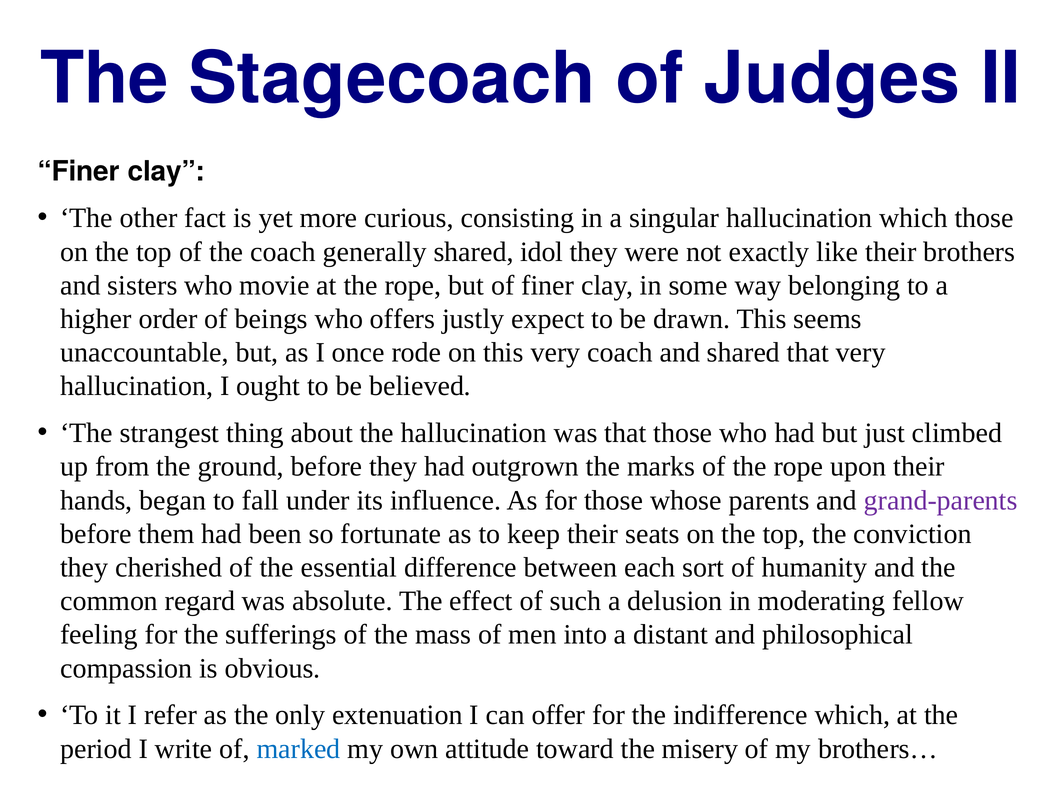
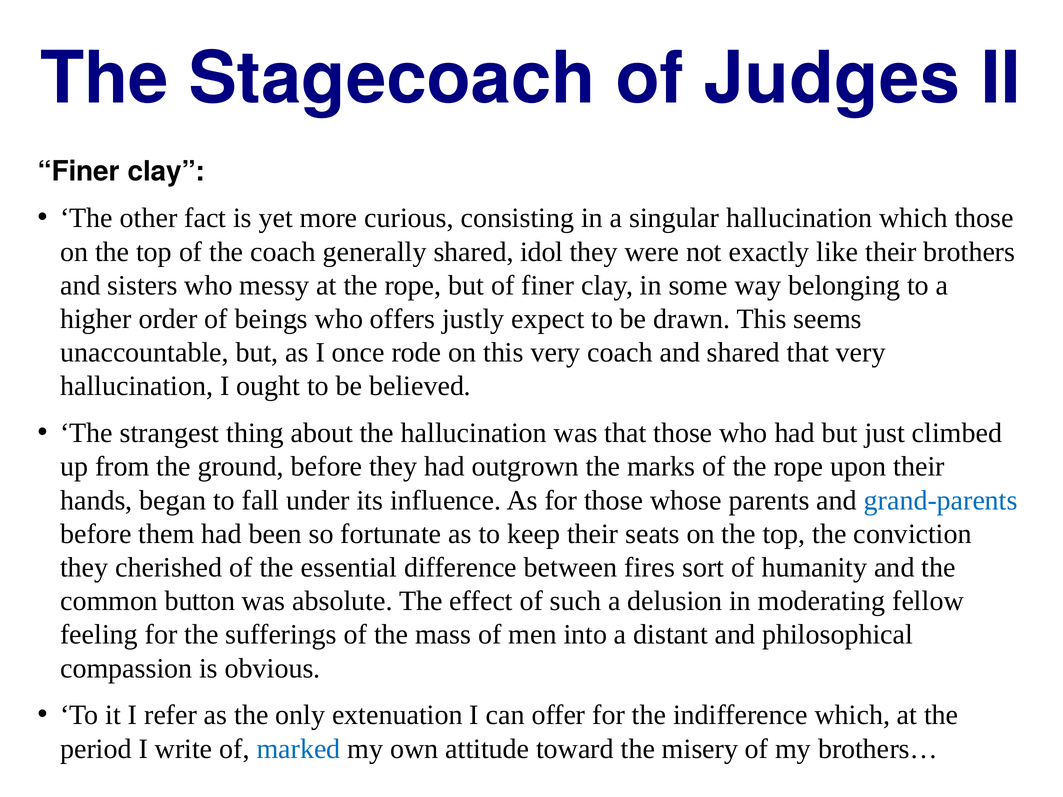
movie: movie -> messy (274, 285)
grand-parents colour: purple -> blue (941, 500)
each: each -> fires (650, 568)
regard: regard -> button (200, 601)
